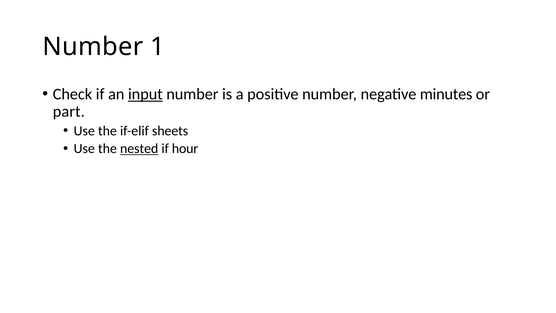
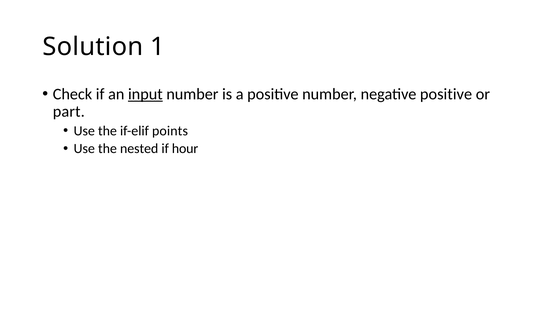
Number: Number -> Solution (93, 47)
negative minutes: minutes -> positive (446, 94)
sheets: sheets -> points (170, 131)
nested underline: present -> none (139, 149)
